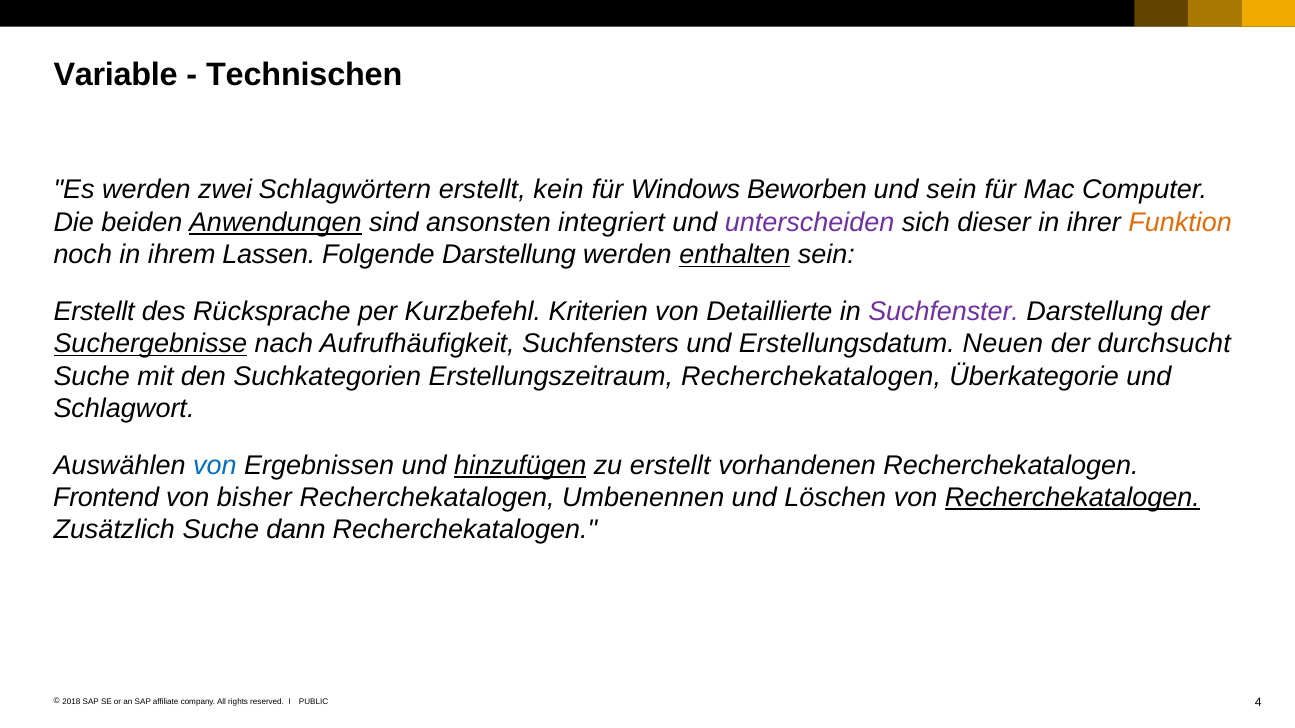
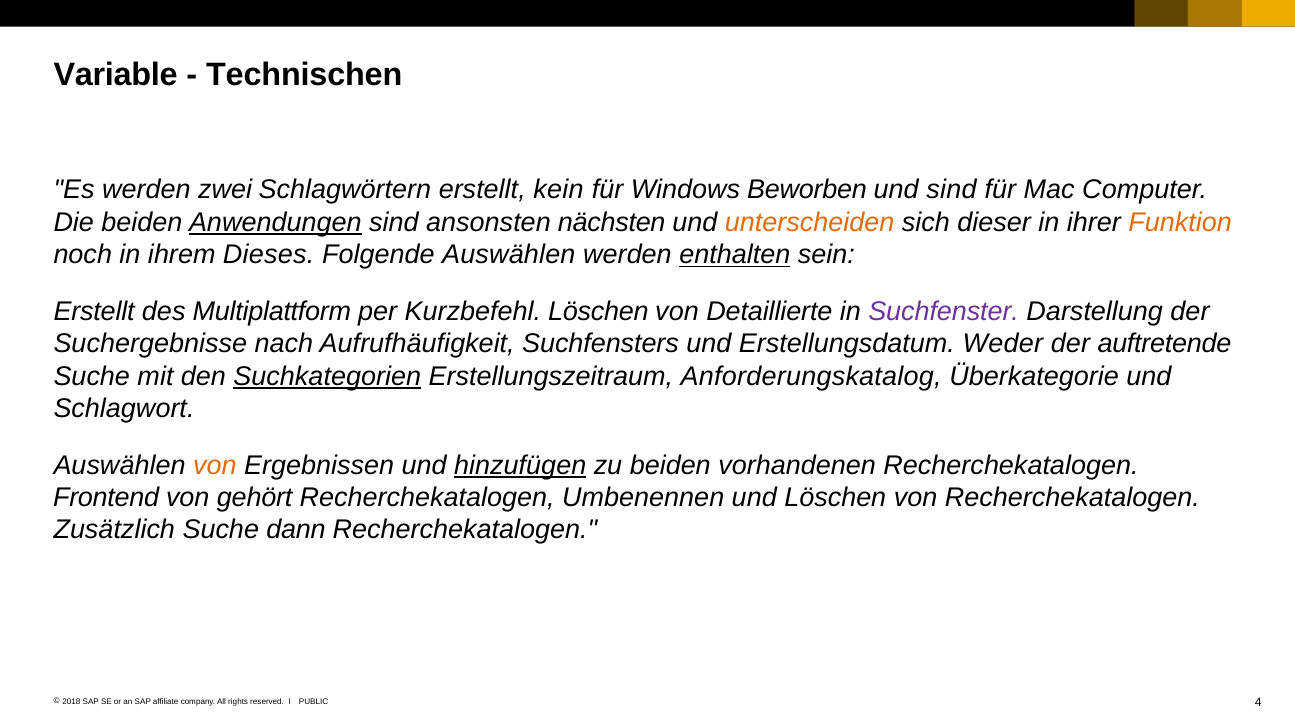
und sein: sein -> sind (952, 190)
integriert: integriert -> nächsten (612, 222)
unterscheiden colour: purple -> orange (810, 222)
Lassen: Lassen -> Dieses (269, 255)
Folgende Darstellung: Darstellung -> Auswählen (509, 255)
Rücksprache: Rücksprache -> Multiplattform (272, 312)
Kurzbefehl Kriterien: Kriterien -> Löschen (598, 312)
Suchergebnisse underline: present -> none (150, 344)
Neuen: Neuen -> Weder (1003, 344)
durchsucht: durchsucht -> auftretende (1164, 344)
Suchkategorien underline: none -> present (327, 376)
Erstellungszeitraum Recherchekatalogen: Recherchekatalogen -> Anforderungskatalog (811, 376)
von colour: blue -> orange (215, 465)
zu erstellt: erstellt -> beiden (670, 465)
bisher: bisher -> gehört (255, 498)
Recherchekatalogen underline: present -> none (1072, 498)
